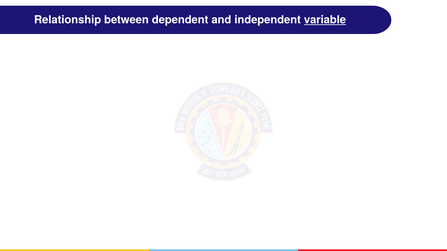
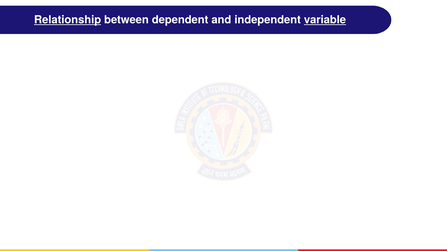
Relationship underline: none -> present (68, 20)
